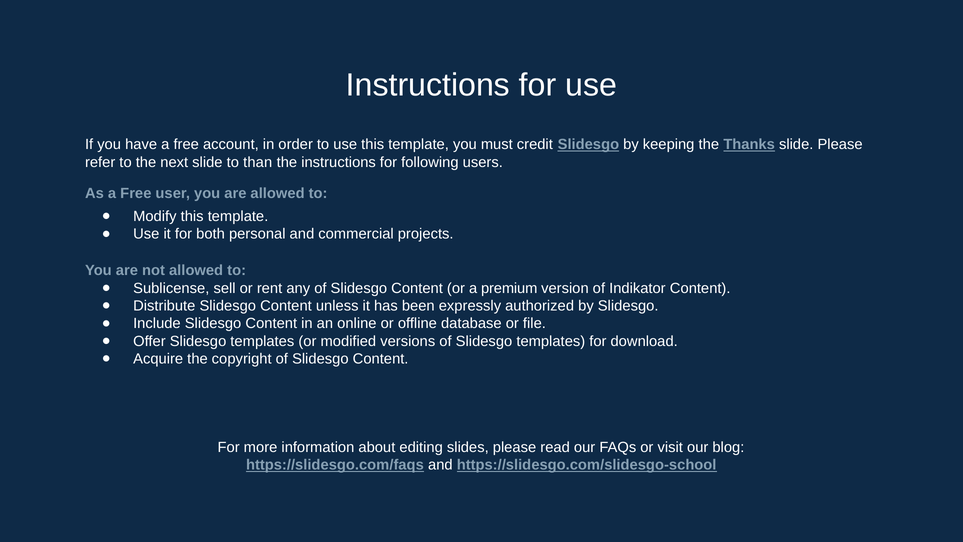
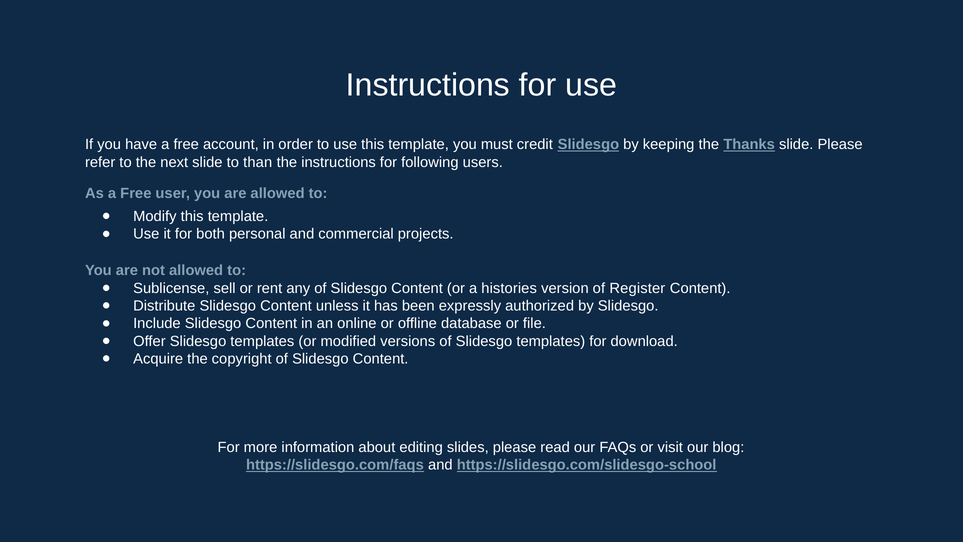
premium: premium -> histories (509, 288)
Indikator: Indikator -> Register (637, 288)
